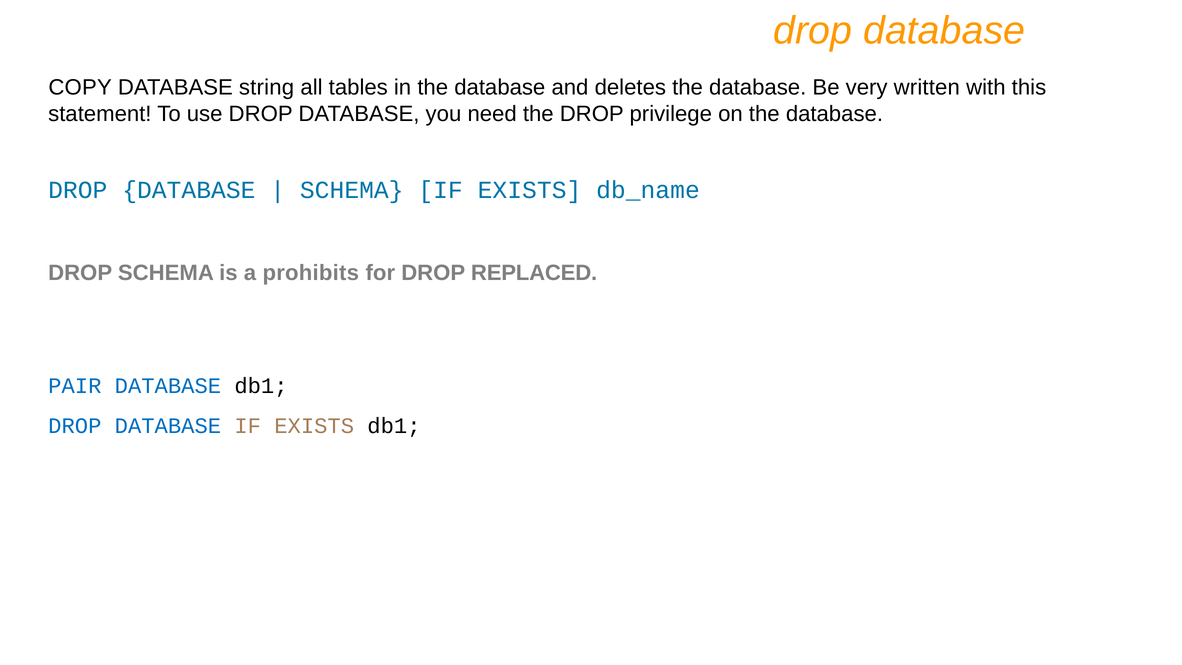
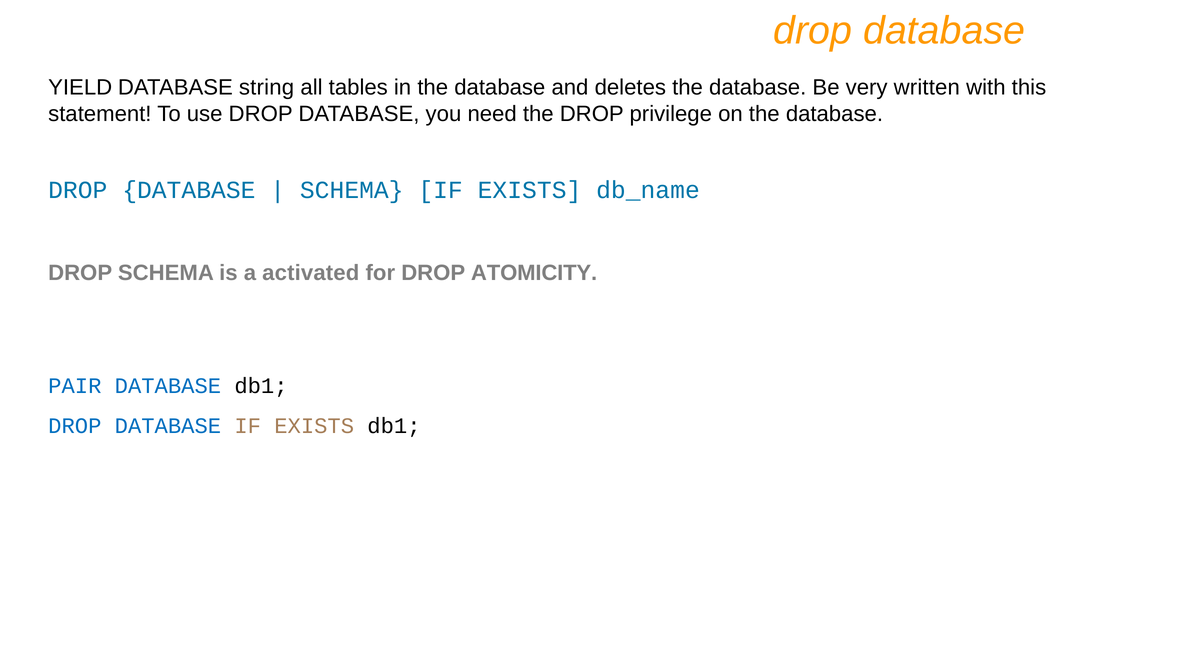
COPY: COPY -> YIELD (80, 87)
prohibits: prohibits -> activated (311, 273)
REPLACED: REPLACED -> ATOMICITY (534, 273)
